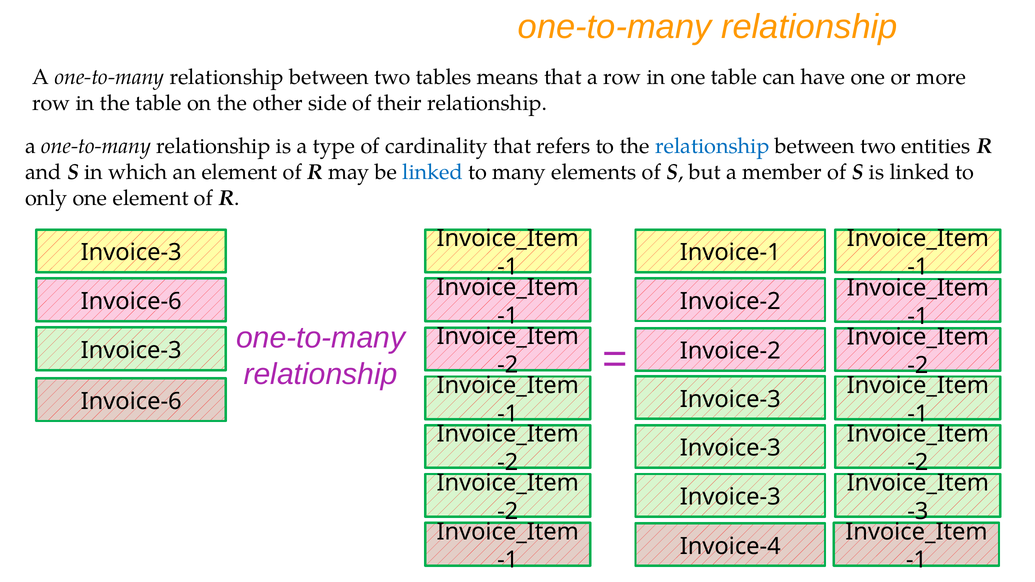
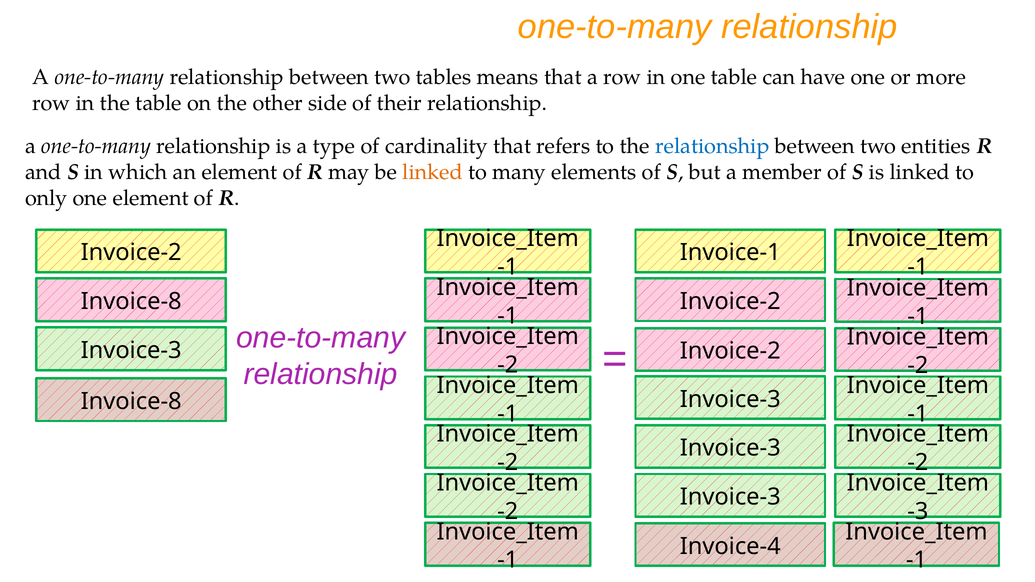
linked colour: blue -> orange (433, 172)
Invoice-3: Invoice-3 -> Invoice-2 (131, 253)
Invoice-6: Invoice-6 -> Invoice-8 (131, 302)
Invoice-6: Invoice-6 -> Invoice-8 (131, 401)
